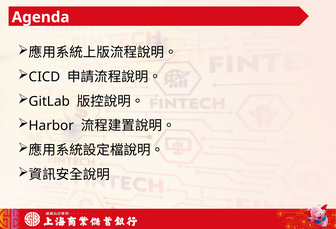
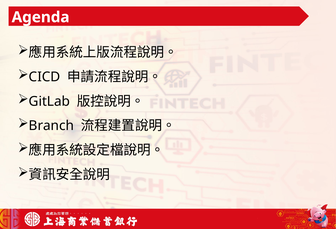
Harbor: Harbor -> Branch (51, 125)
